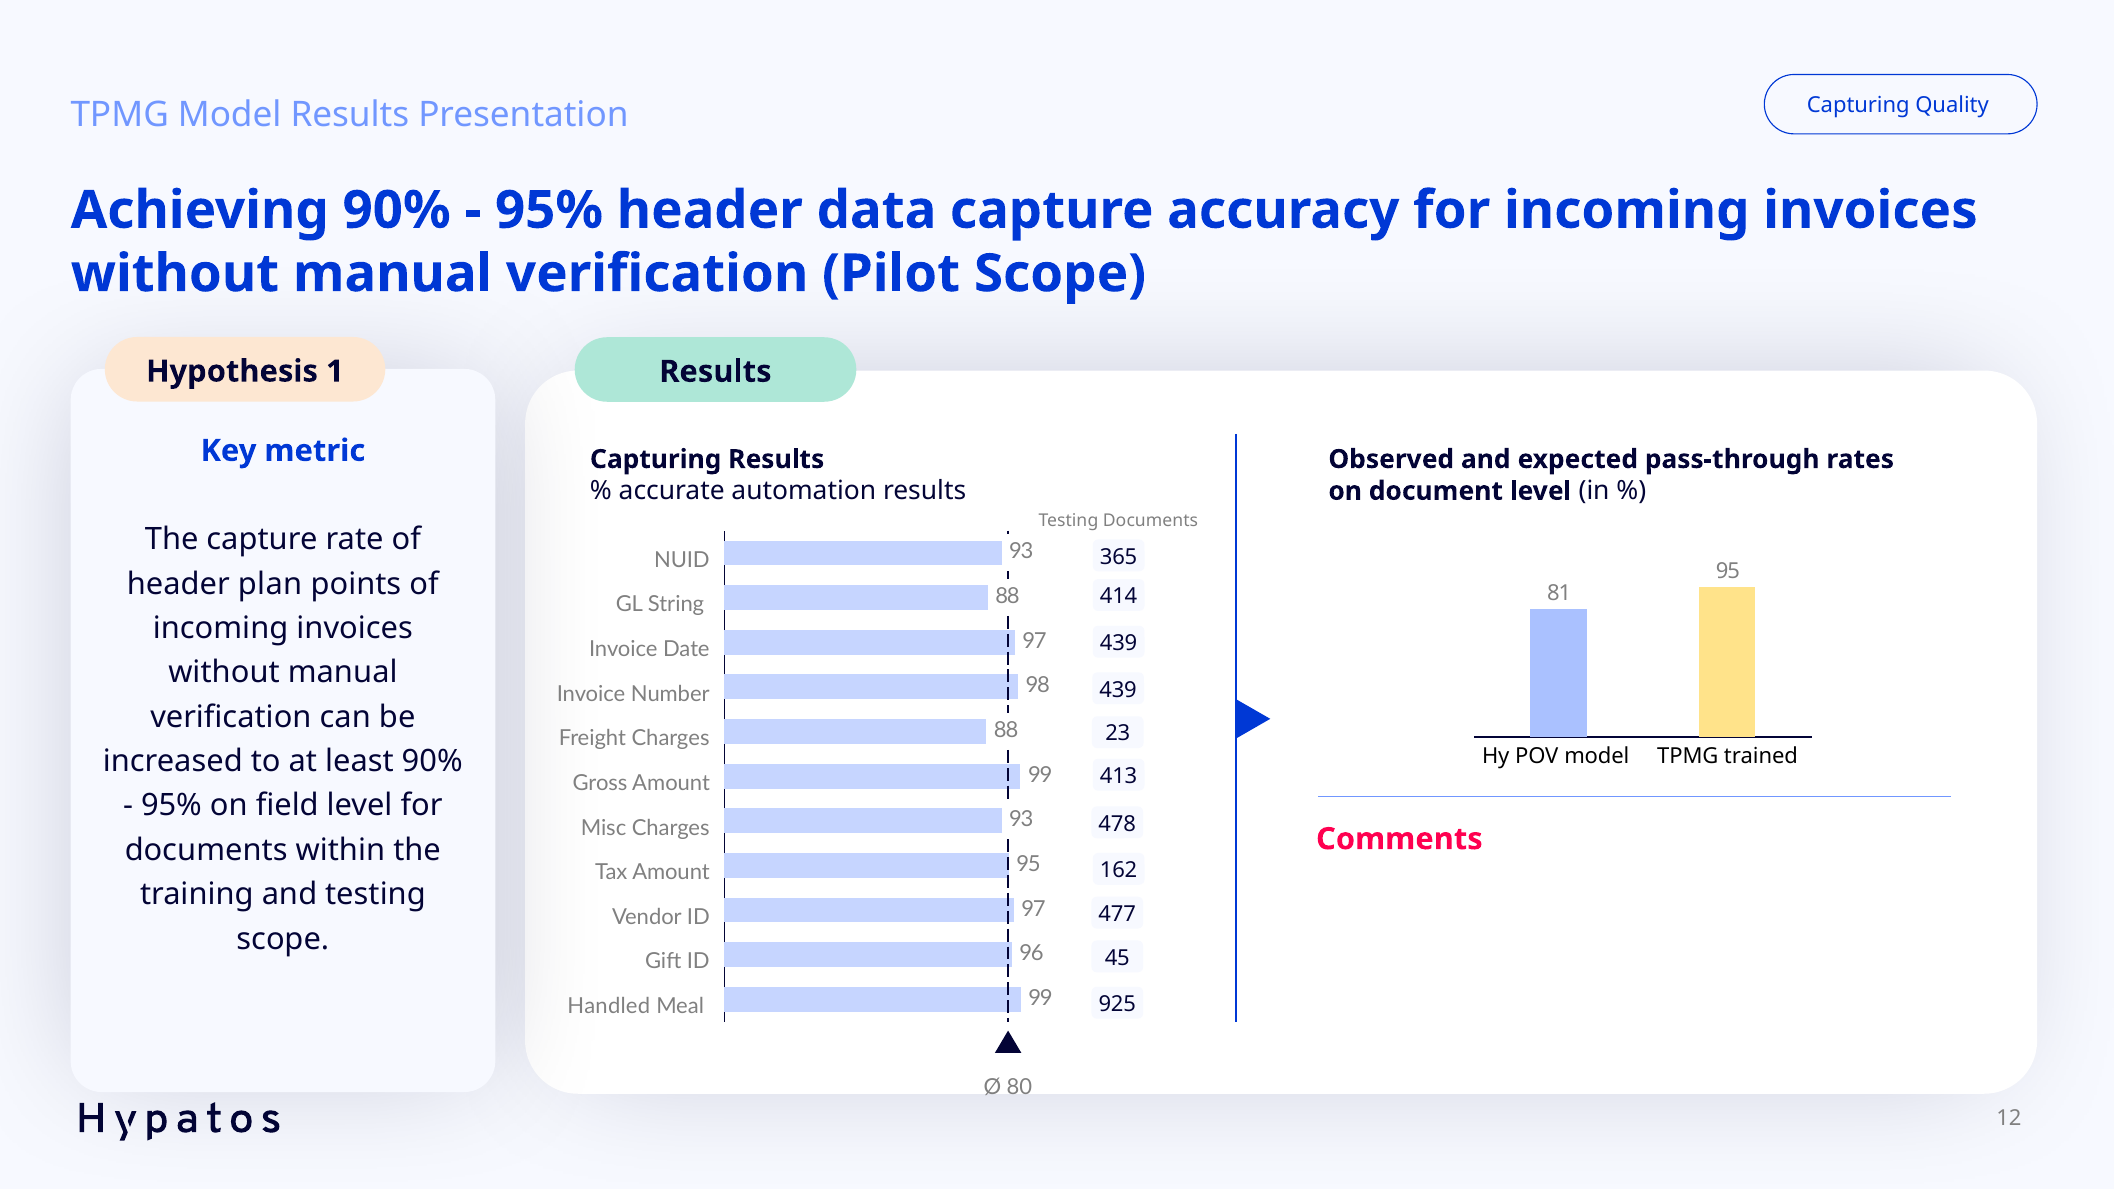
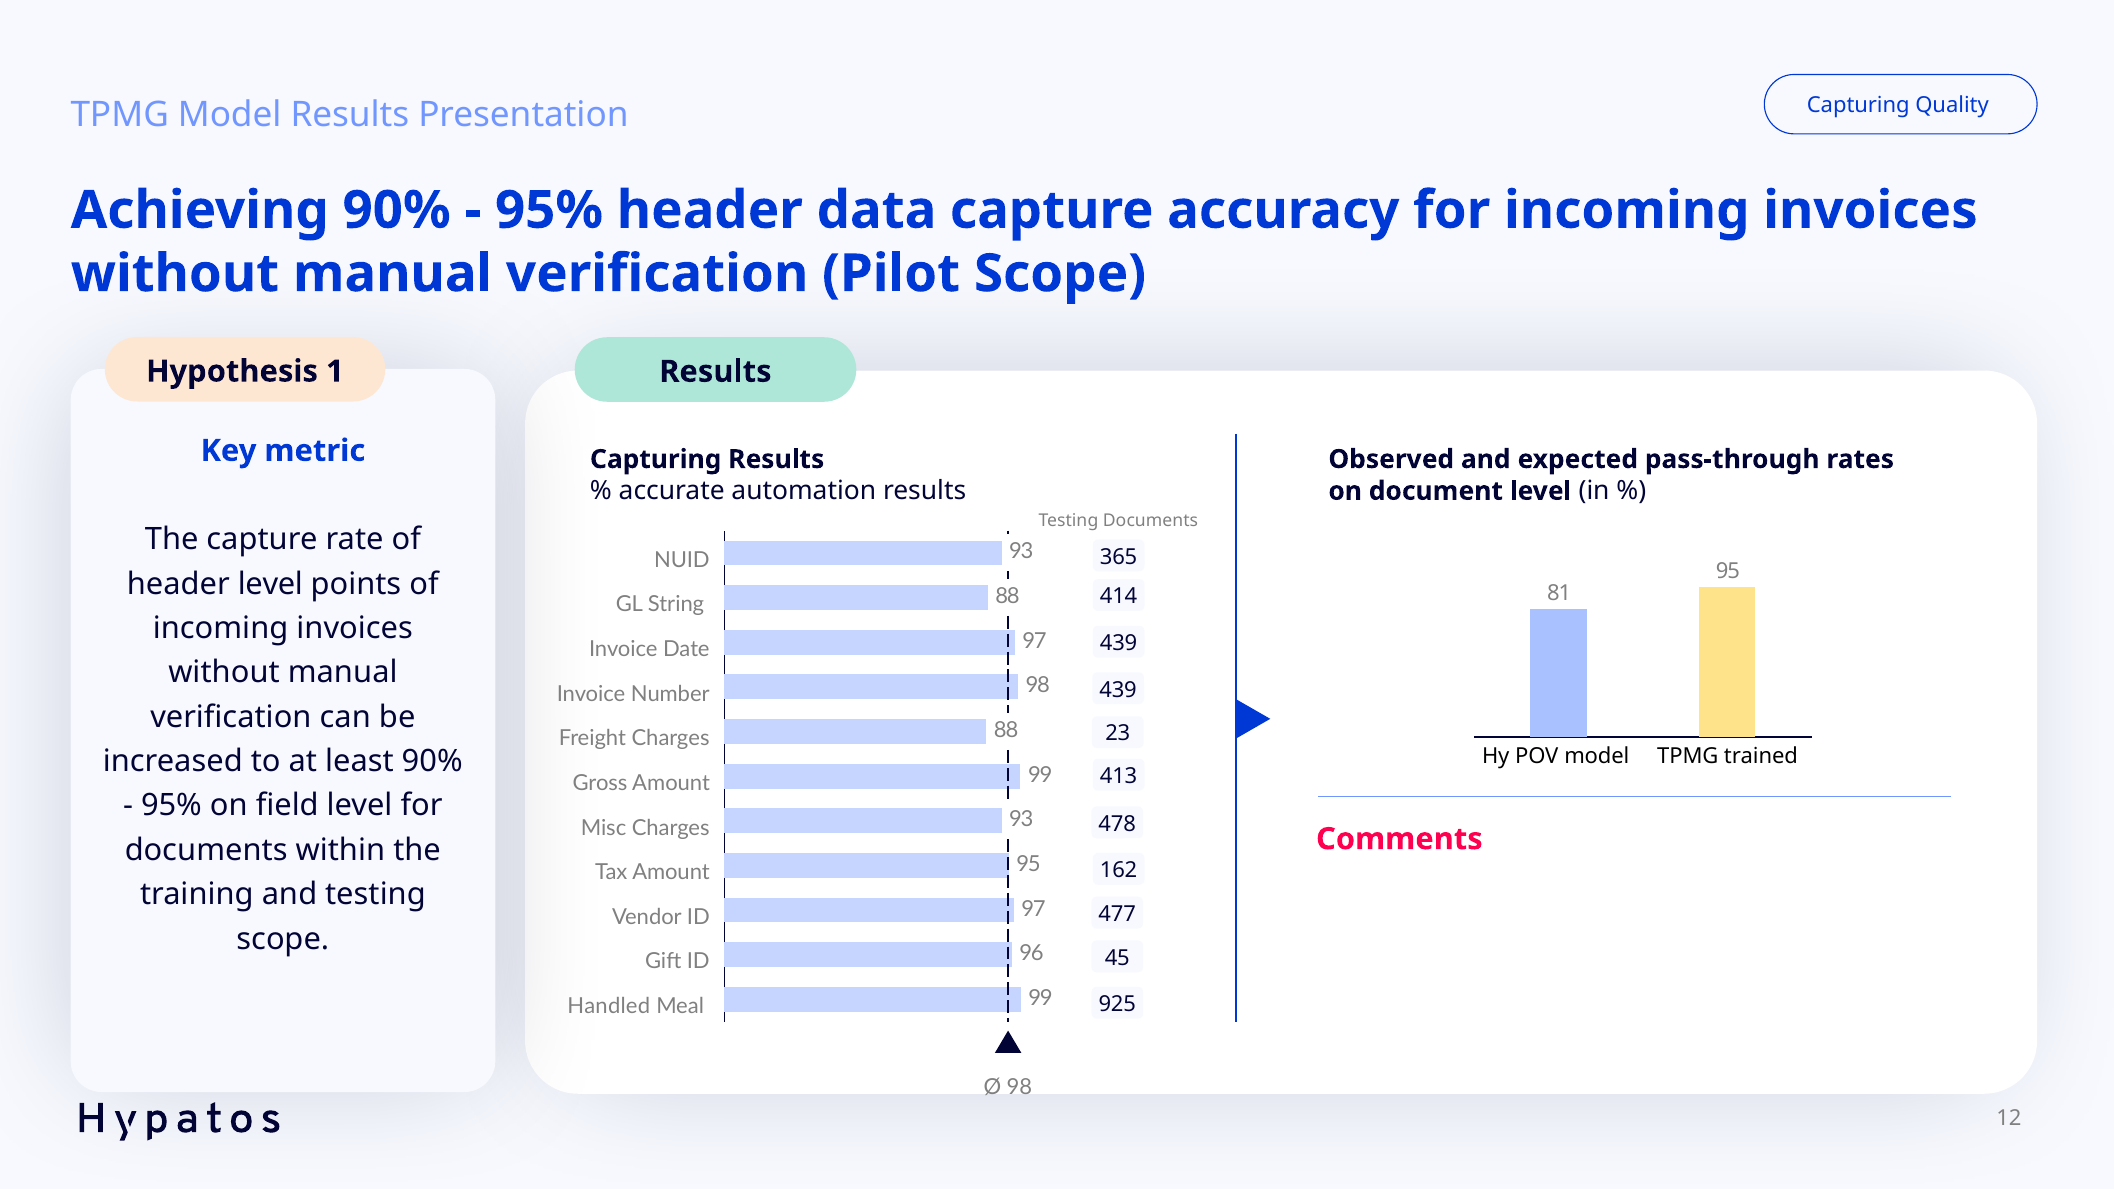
header plan: plan -> level (270, 584)
Ø 80: 80 -> 98 (1019, 1087)
